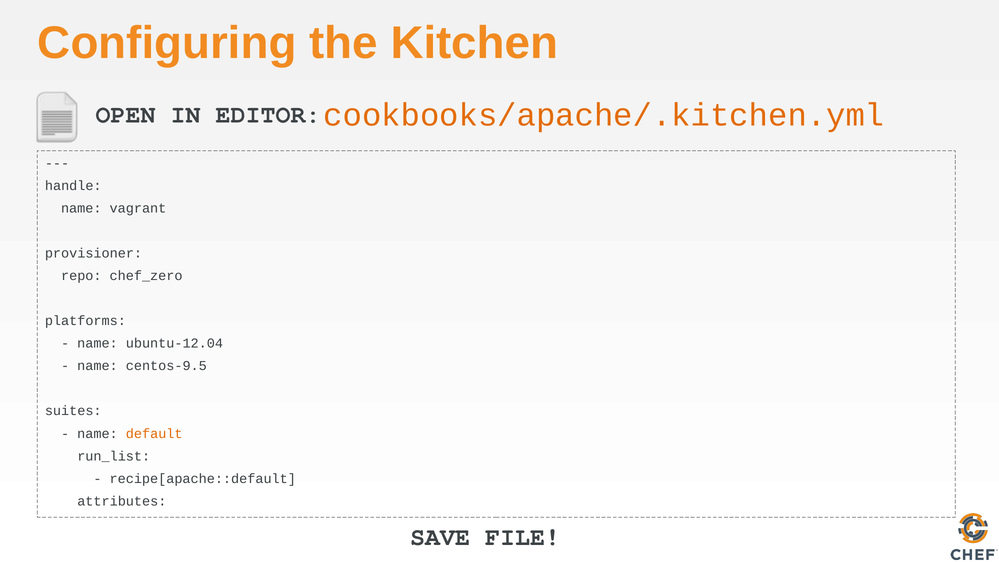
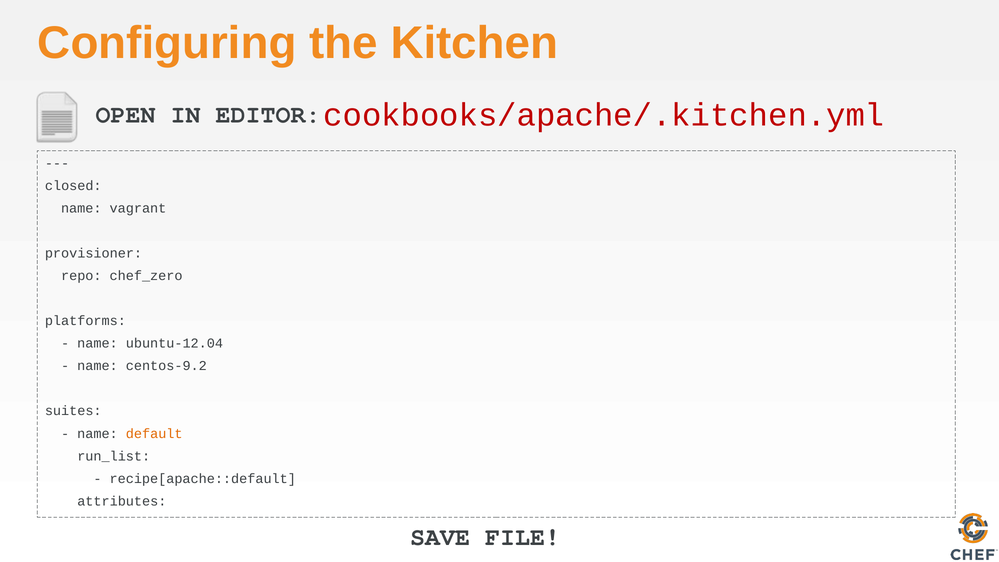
cookbooks/apache/.kitchen.yml colour: orange -> red (604, 115)
handle: handle -> closed (73, 186)
centos-9.5: centos-9.5 -> centos-9.2 (166, 366)
